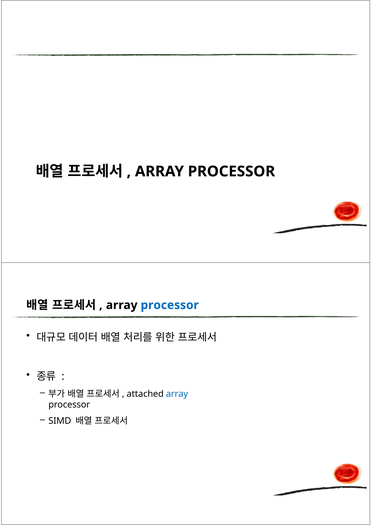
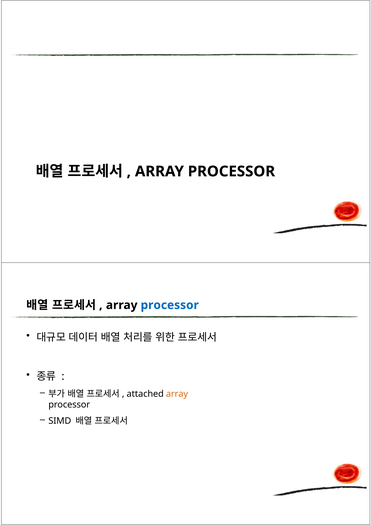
array colour: blue -> orange (177, 394)
